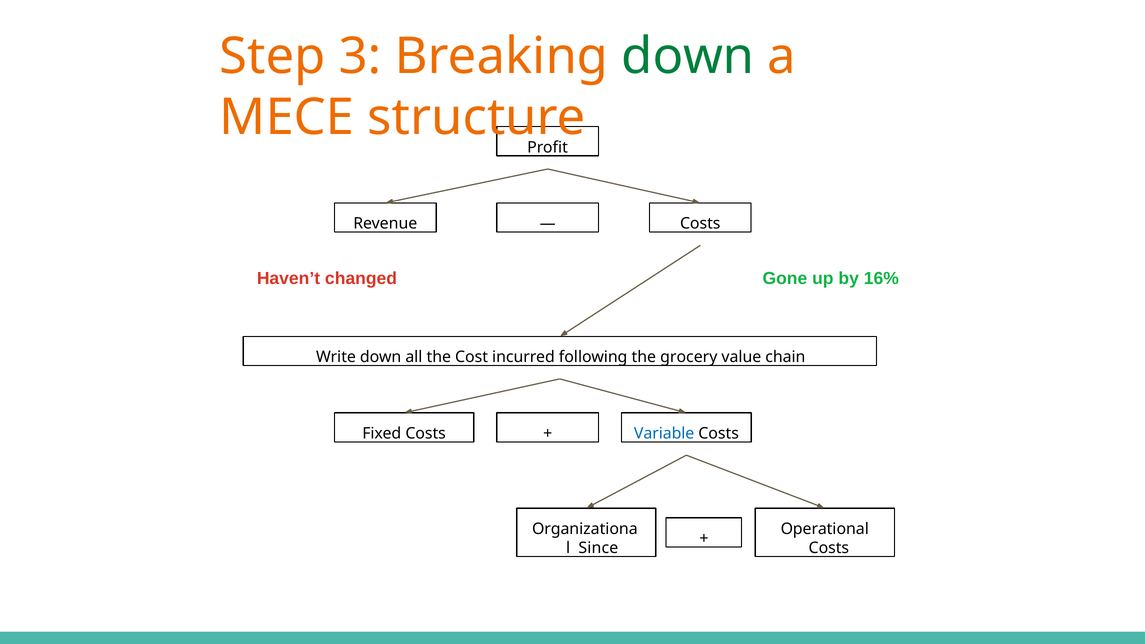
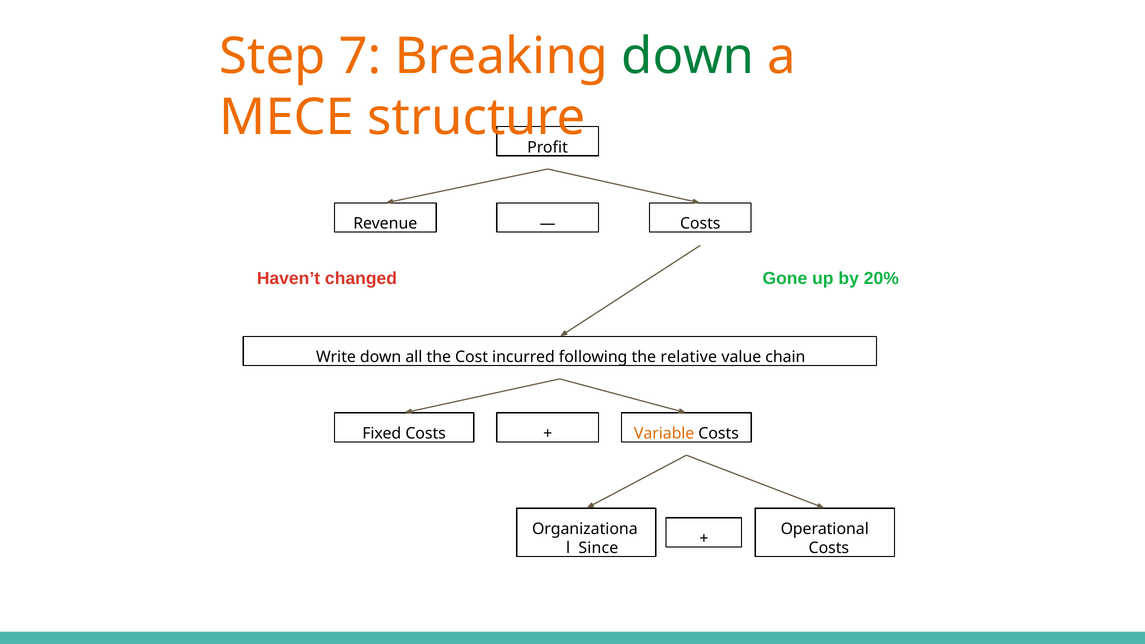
3: 3 -> 7 (360, 57)
16%: 16% -> 20% (881, 278)
grocery: grocery -> relative (689, 357)
Variable colour: blue -> orange (664, 434)
